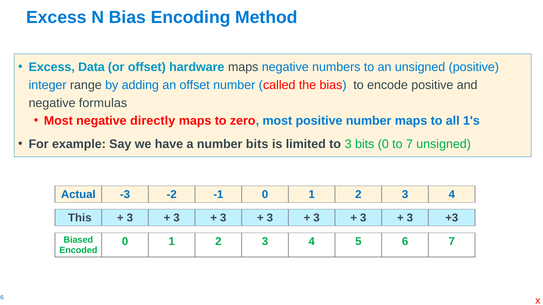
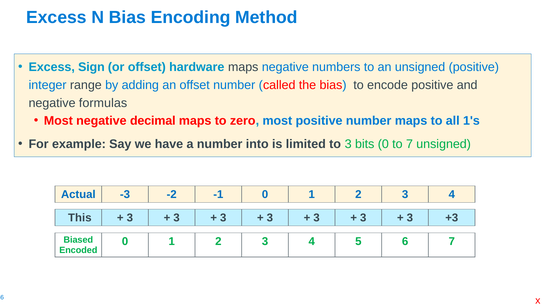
Data: Data -> Sign (91, 67)
directly: directly -> decimal (153, 121)
number bits: bits -> into (257, 144)
